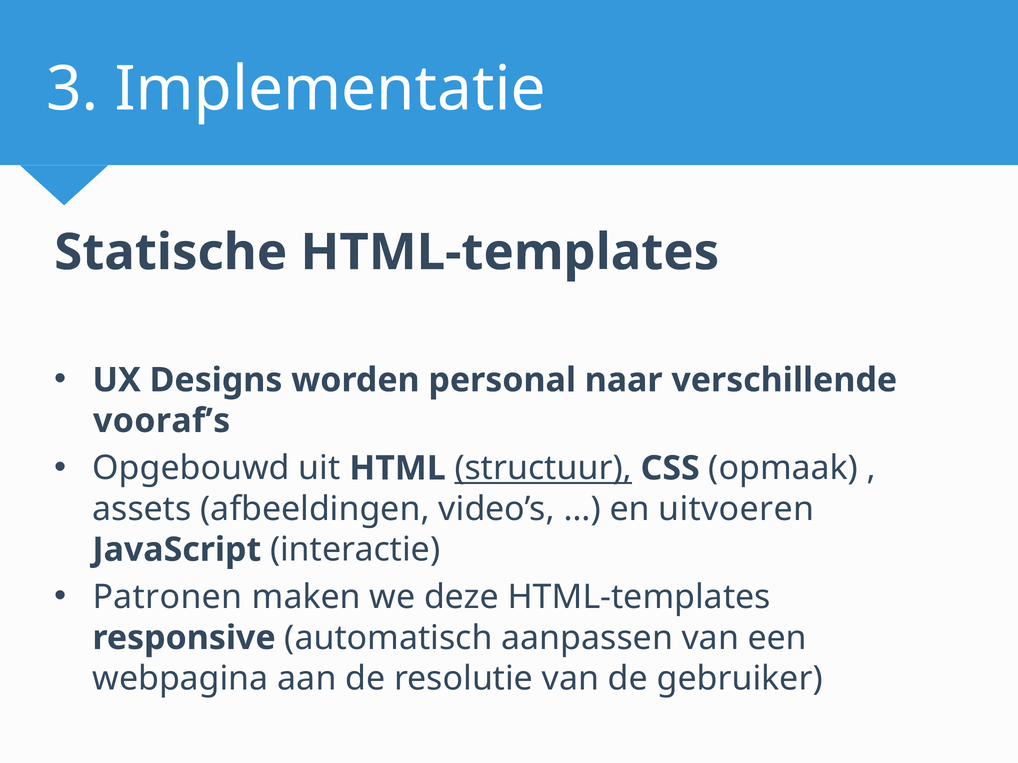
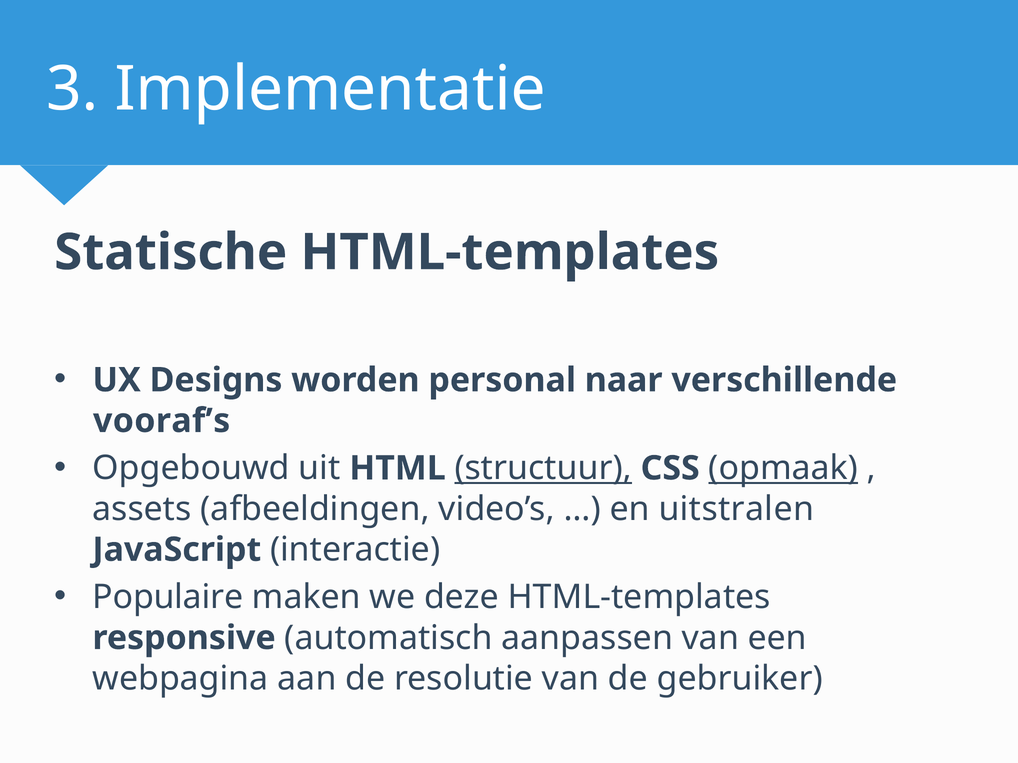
opmaak underline: none -> present (783, 469)
uitvoeren: uitvoeren -> uitstralen (736, 509)
Patronen: Patronen -> Populaire (168, 598)
